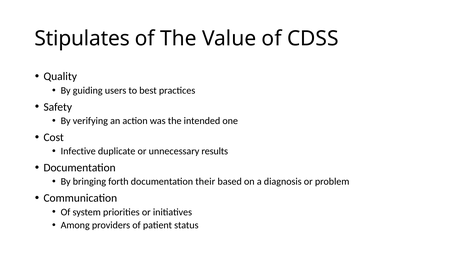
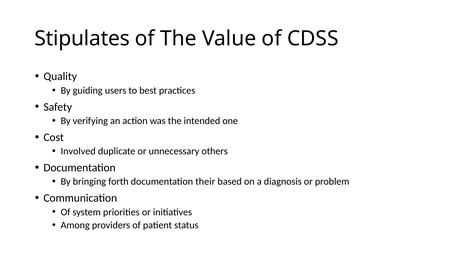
Infective: Infective -> Involved (78, 151)
results: results -> others (215, 151)
